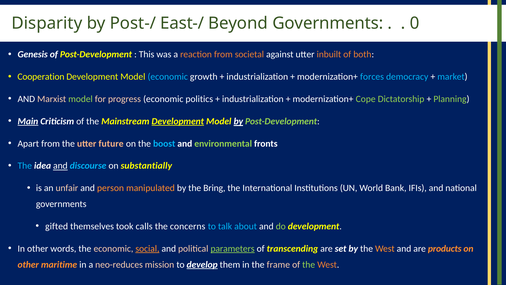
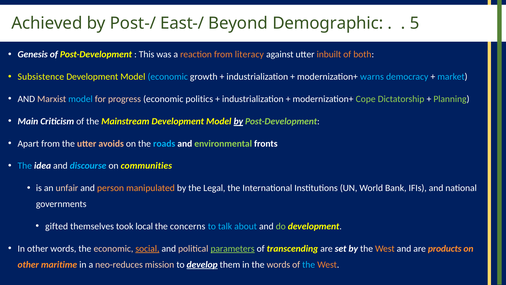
Disparity: Disparity -> Achieved (47, 23)
Beyond Governments: Governments -> Demographic (328, 23)
0: 0 -> 5 (415, 23)
societal: societal -> literacy (249, 54)
Cooperation: Cooperation -> Subsistence (41, 77)
forces: forces -> warns (372, 77)
model colour: light green -> light blue (81, 99)
Main underline: present -> none (28, 121)
Development underline: present -> none (178, 121)
future: future -> avoids (111, 143)
boost: boost -> roads (164, 143)
and underline: present -> none (60, 166)
substantially: substantially -> communities (146, 166)
Bring: Bring -> Legal (214, 188)
calls: calls -> local (144, 226)
the frame: frame -> words (278, 264)
the colour: light green -> light blue (309, 264)
